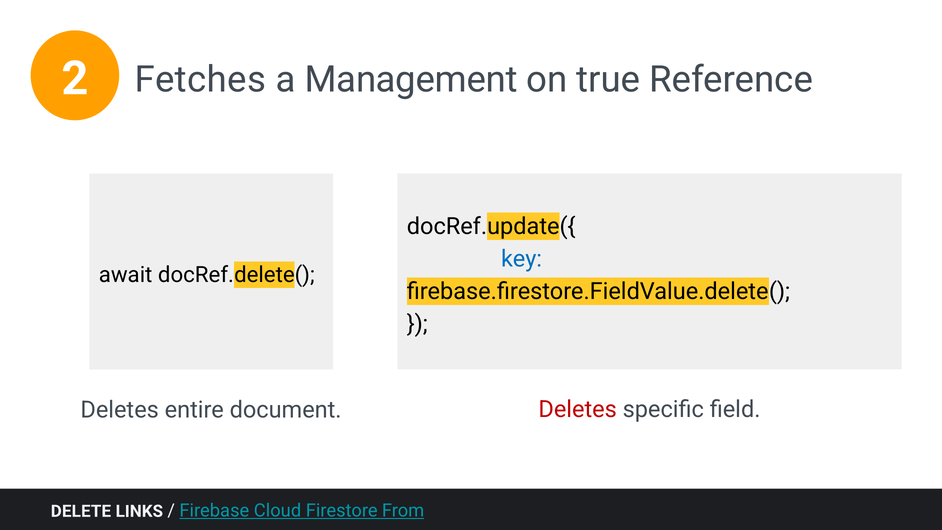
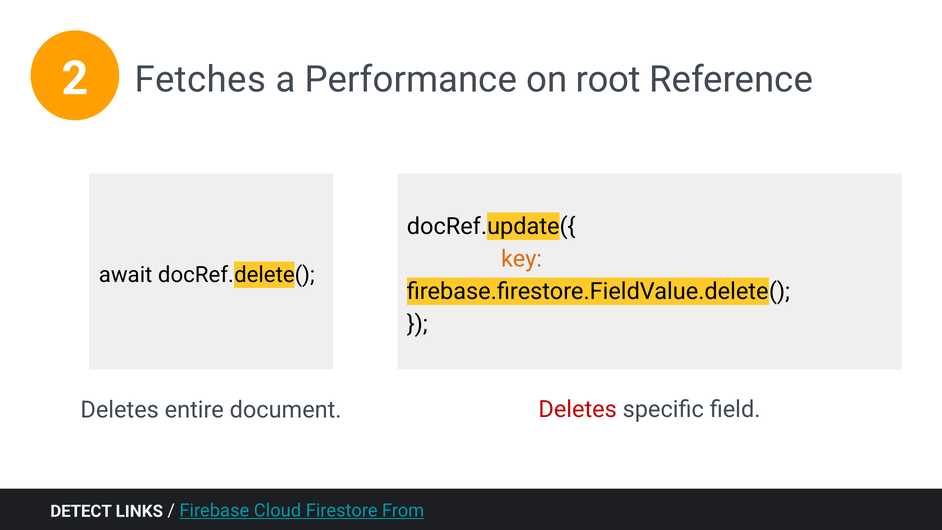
Management: Management -> Performance (411, 80)
true: true -> root (608, 80)
key colour: blue -> orange (522, 259)
DELETE: DELETE -> DETECT (81, 511)
